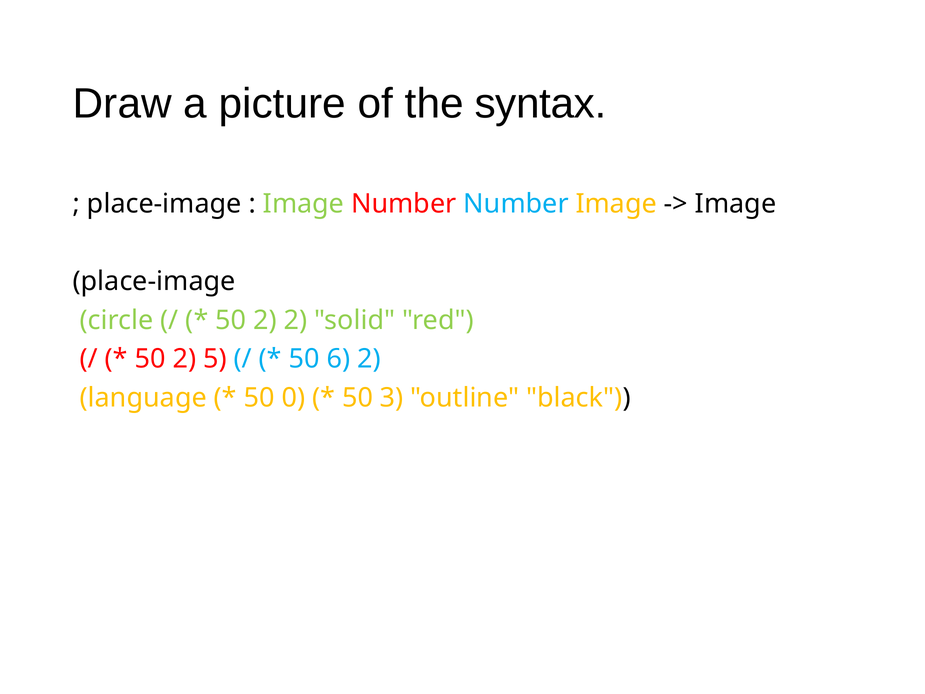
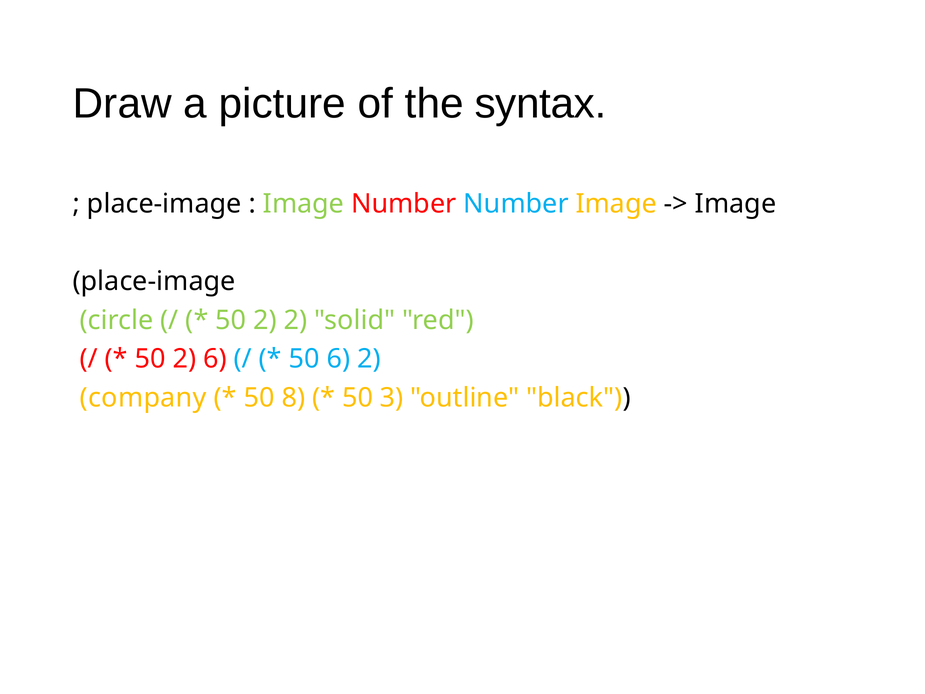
2 5: 5 -> 6 (215, 359)
language: language -> company (143, 398)
0: 0 -> 8 (293, 398)
